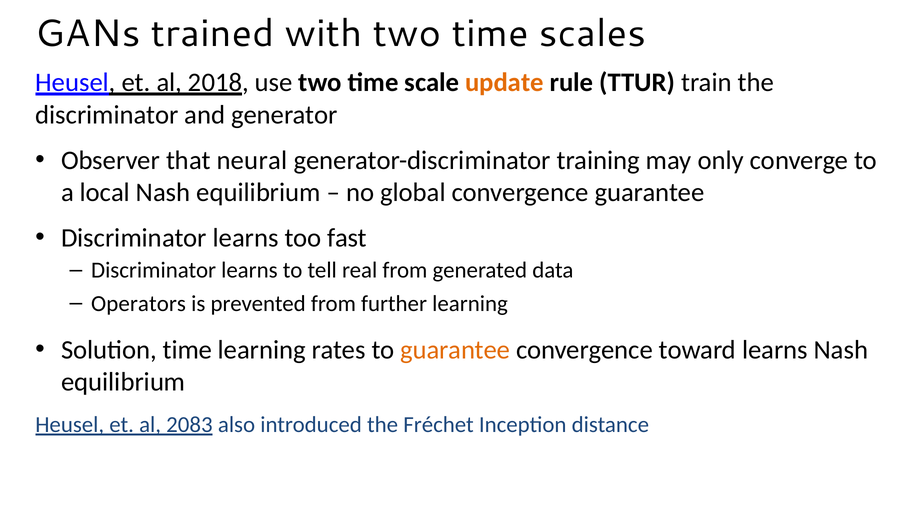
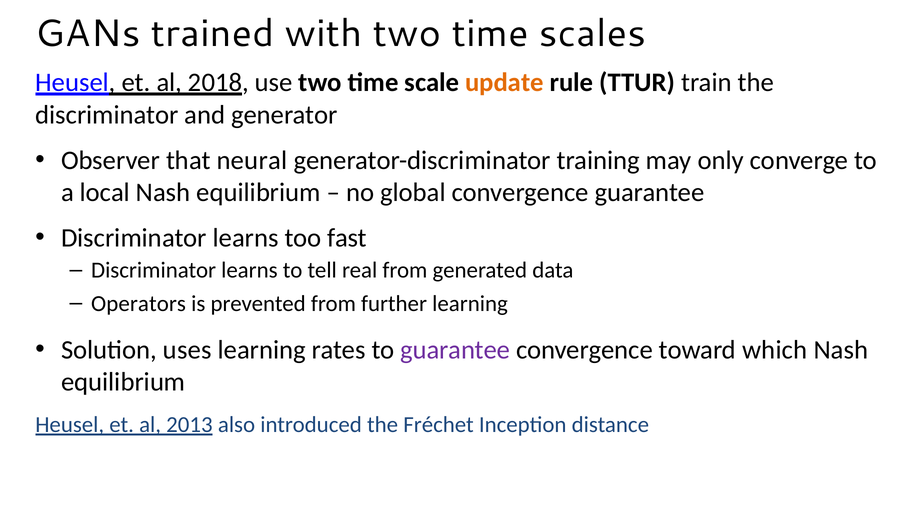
Solution time: time -> uses (187, 350)
guarantee colour: orange -> purple (455, 350)
toward learns: learns -> which (775, 350)
2083: 2083 -> 2013 (189, 425)
